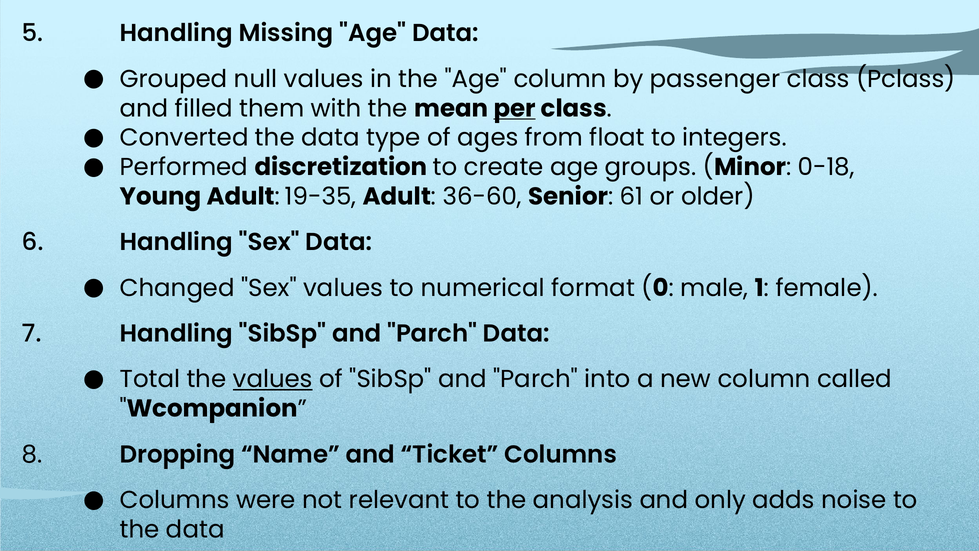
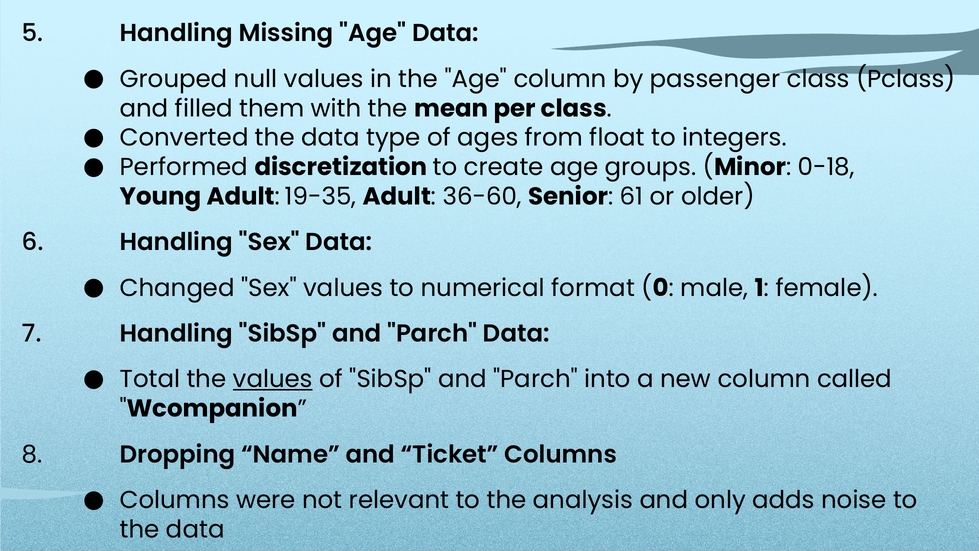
per underline: present -> none (515, 108)
